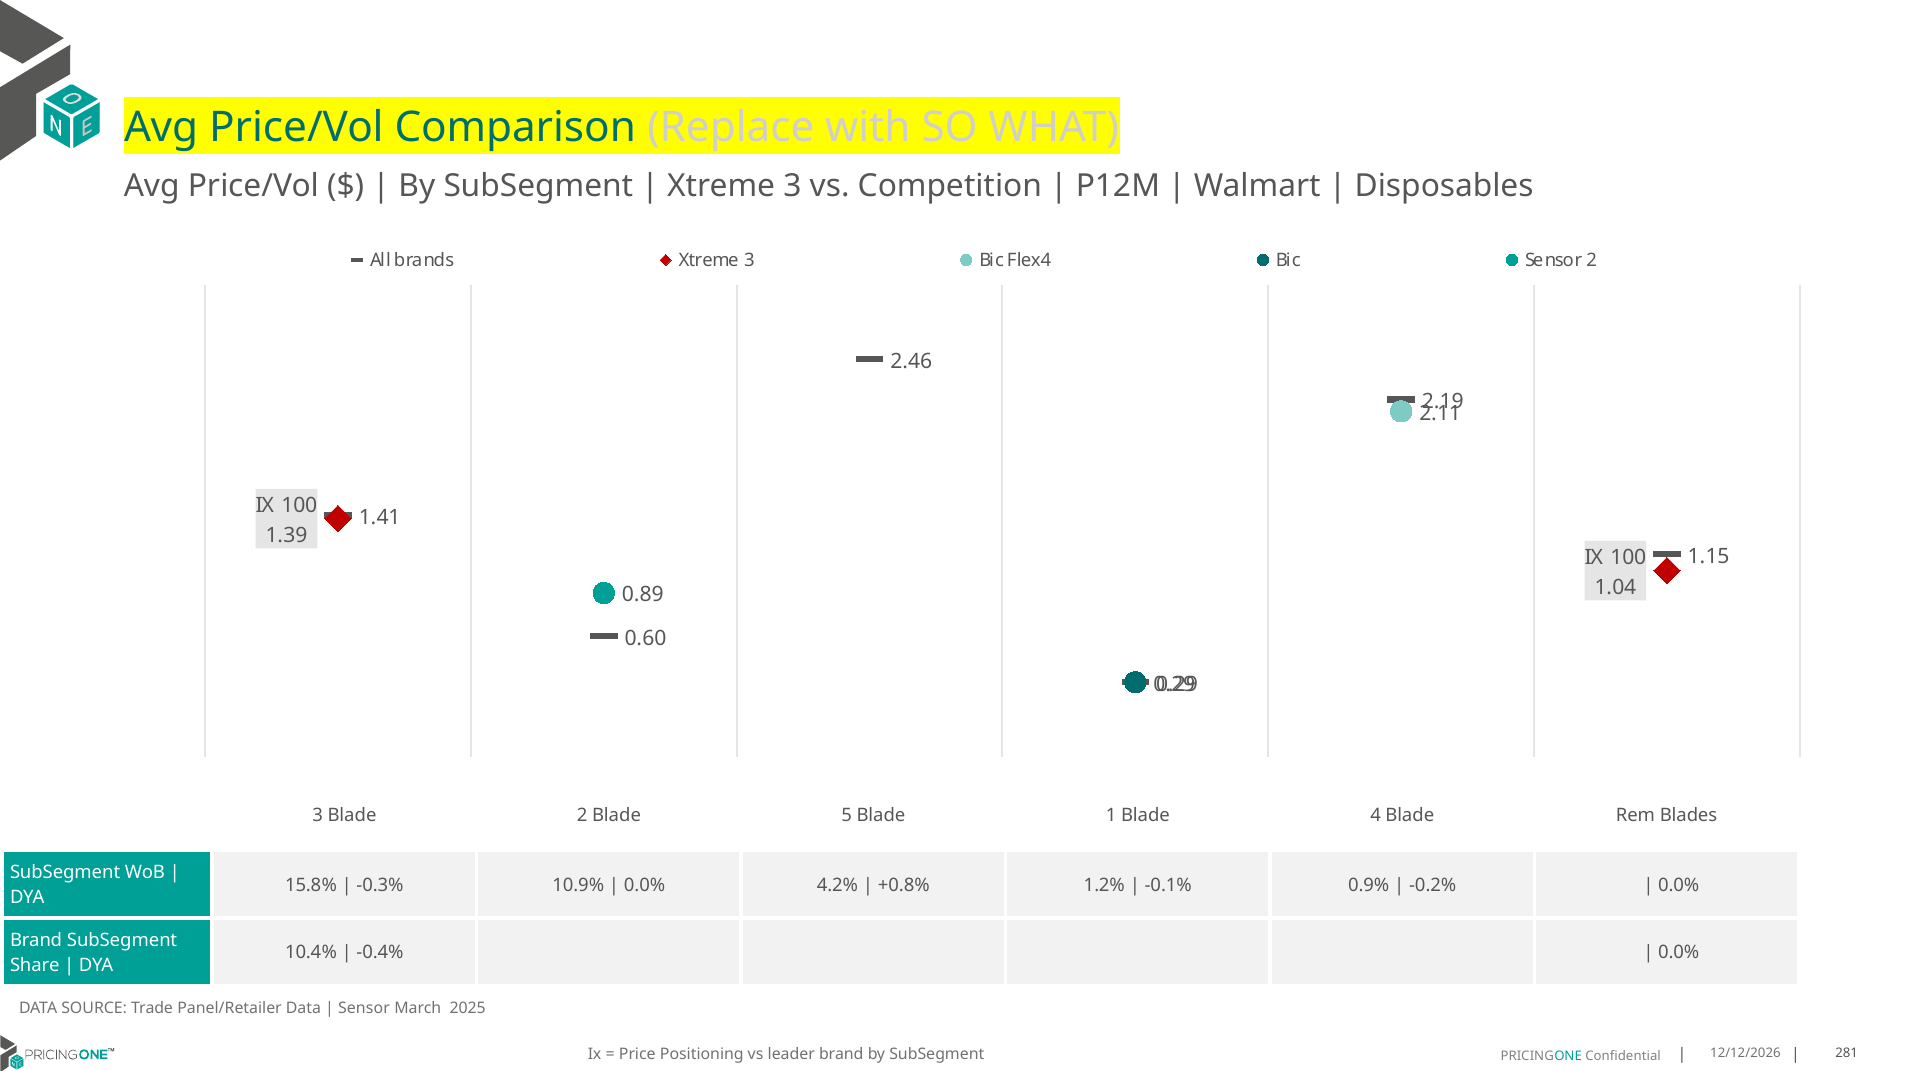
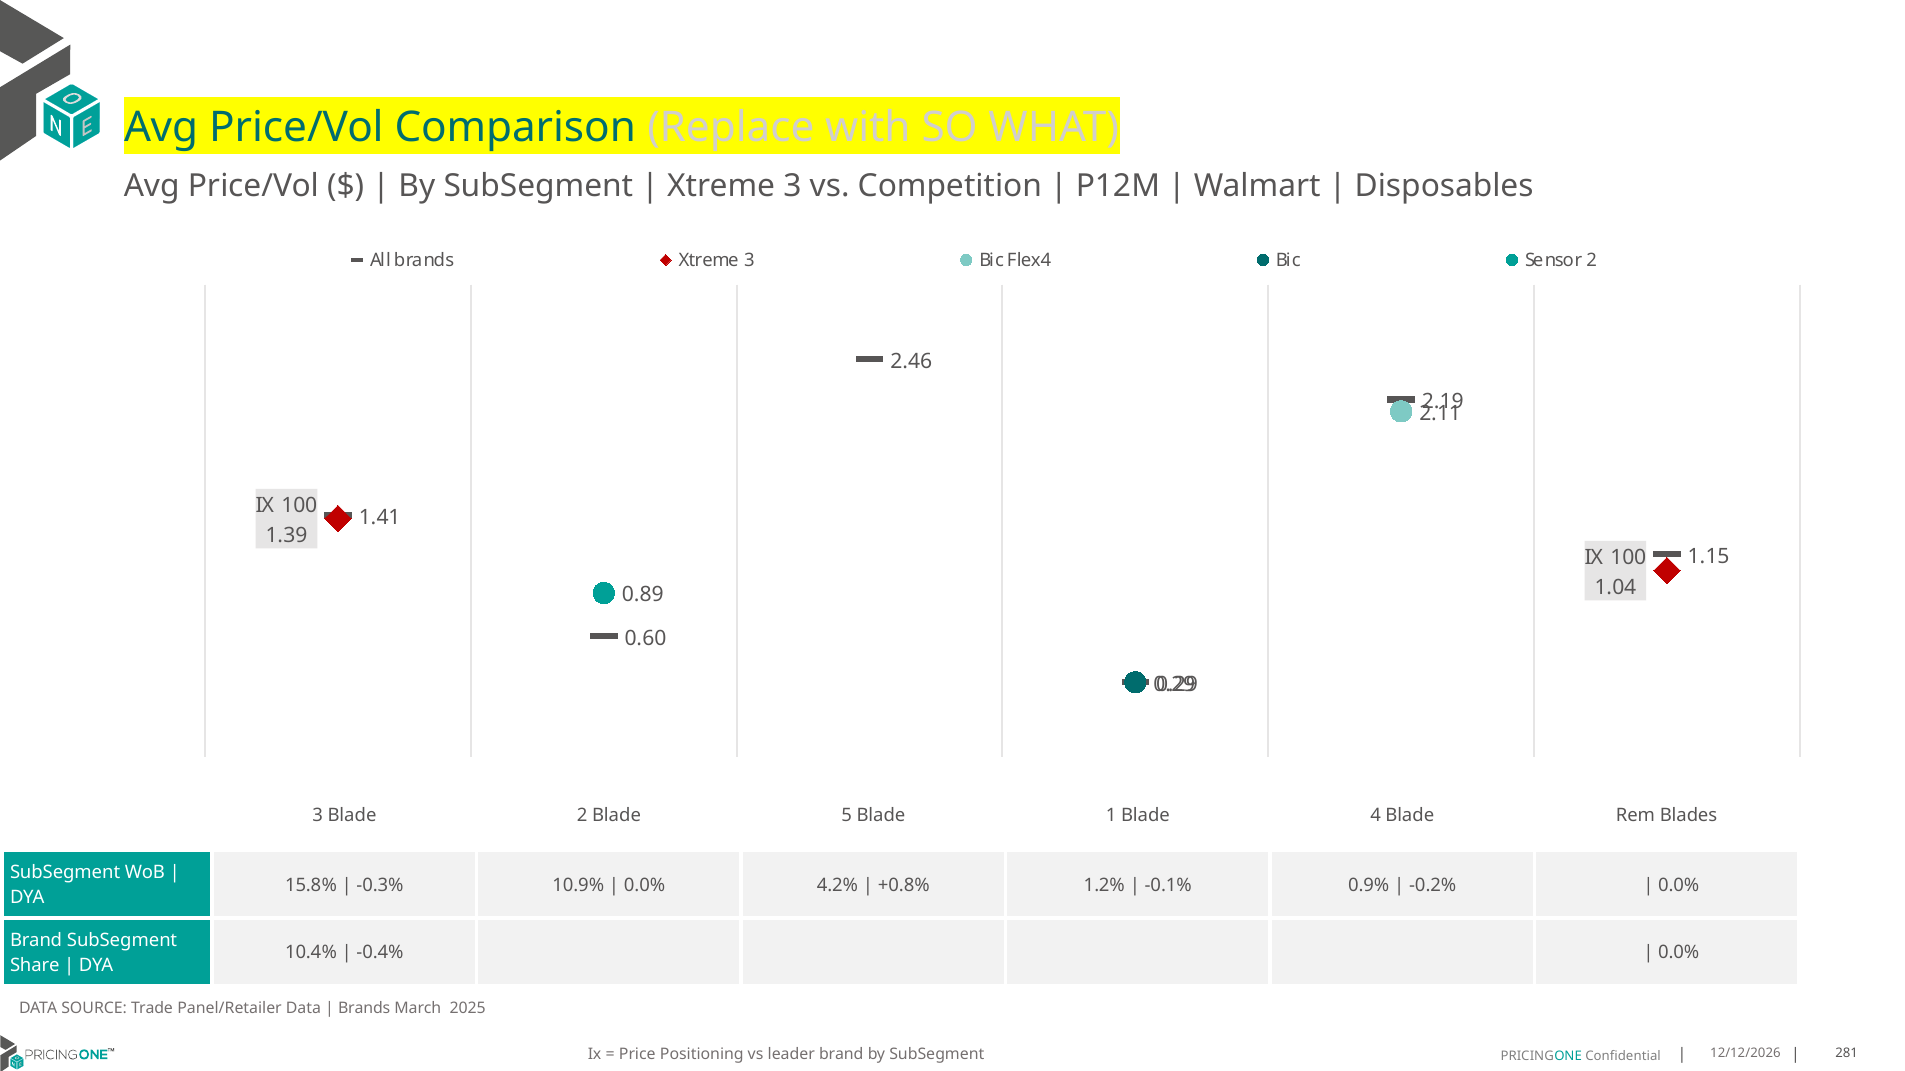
Sensor: Sensor -> Brands (364, 1009)
